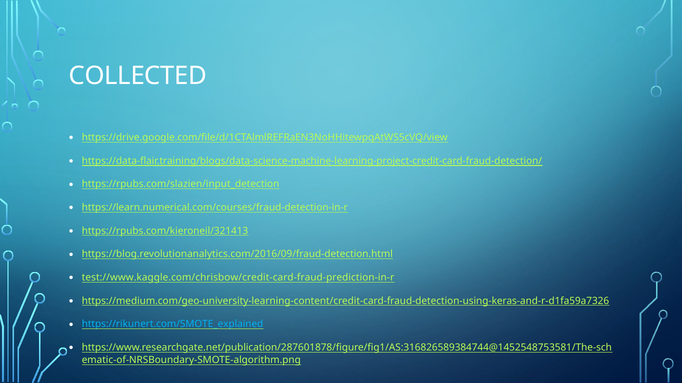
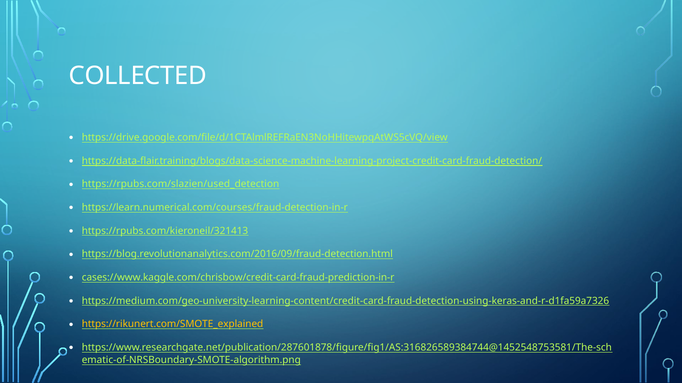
https://rpubs.com/slazien/input_detection: https://rpubs.com/slazien/input_detection -> https://rpubs.com/slazien/used_detection (181, 184)
test://www.kaggle.com/chrisbow/credit-card-fraud-prediction-in-r: test://www.kaggle.com/chrisbow/credit-card-fraud-prediction-in-r -> cases://www.kaggle.com/chrisbow/credit-card-fraud-prediction-in-r (238, 278)
https://rikunert.com/SMOTE_explained colour: light blue -> yellow (172, 325)
